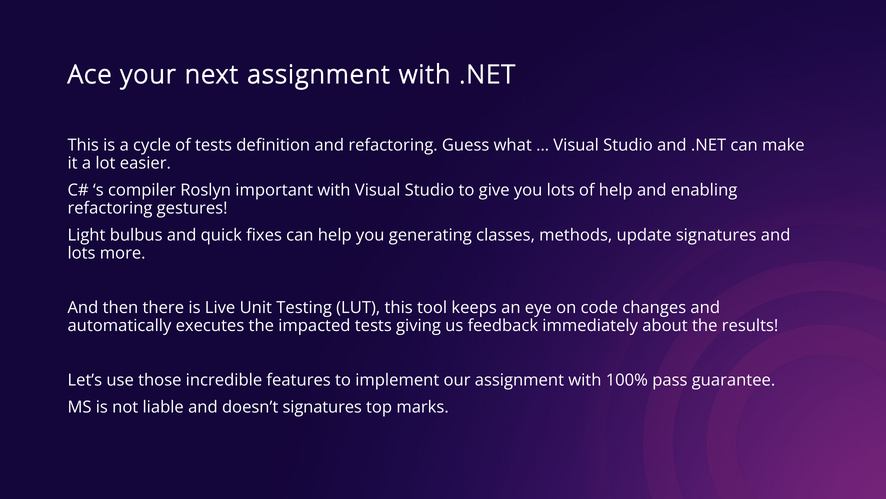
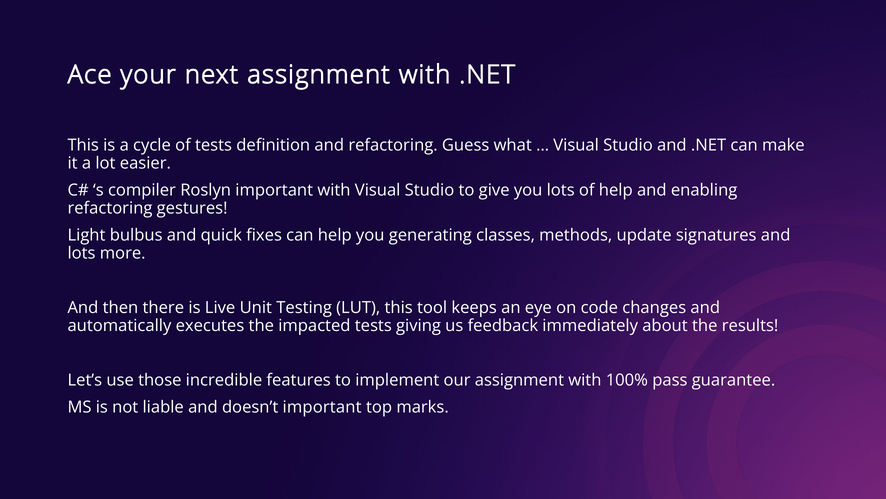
doesn’t signatures: signatures -> important (322, 407)
